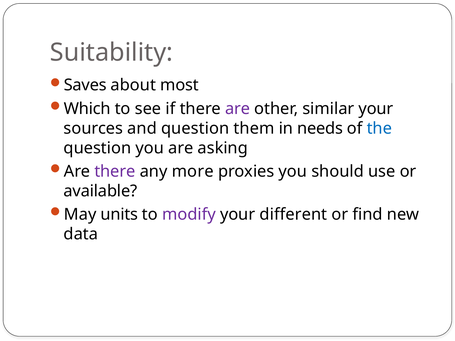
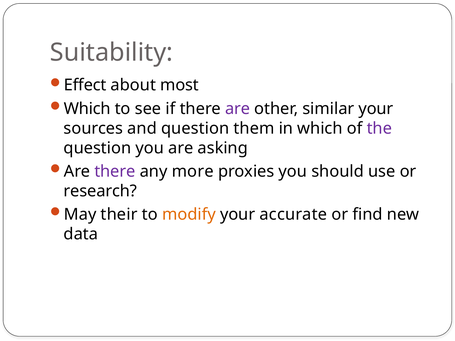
Saves: Saves -> Effect (85, 85)
in needs: needs -> which (320, 128)
the colour: blue -> purple (379, 128)
available: available -> research (100, 191)
units: units -> their (119, 215)
modify colour: purple -> orange (189, 215)
different: different -> accurate (293, 215)
